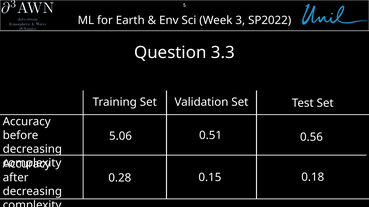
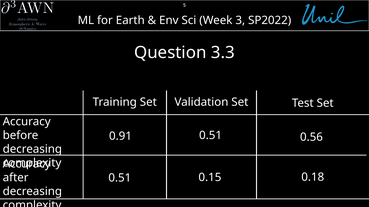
5.06: 5.06 -> 0.91 (120, 137)
0.28: 0.28 -> 0.51 (120, 178)
